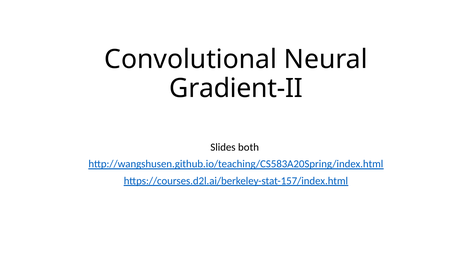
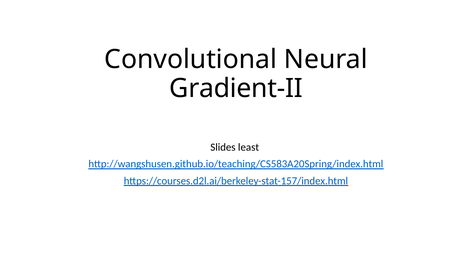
both: both -> least (249, 147)
